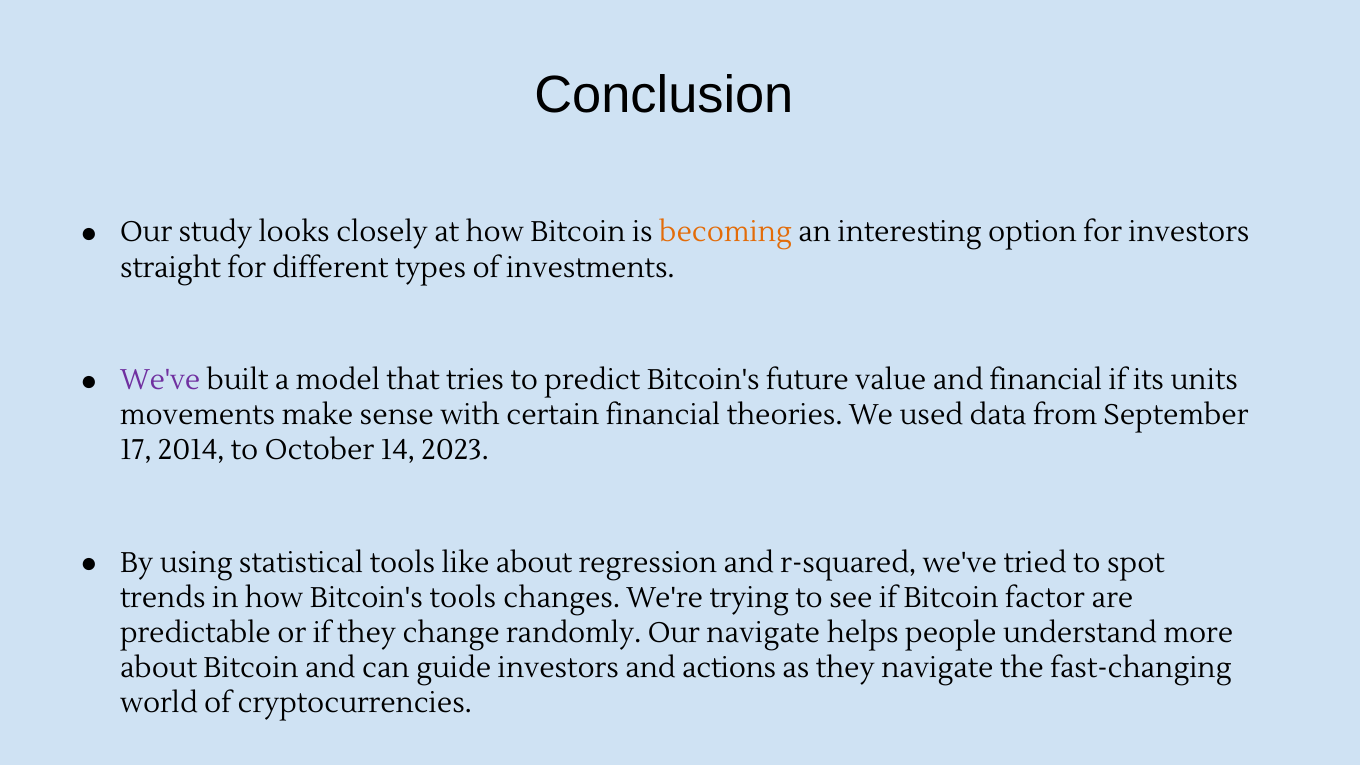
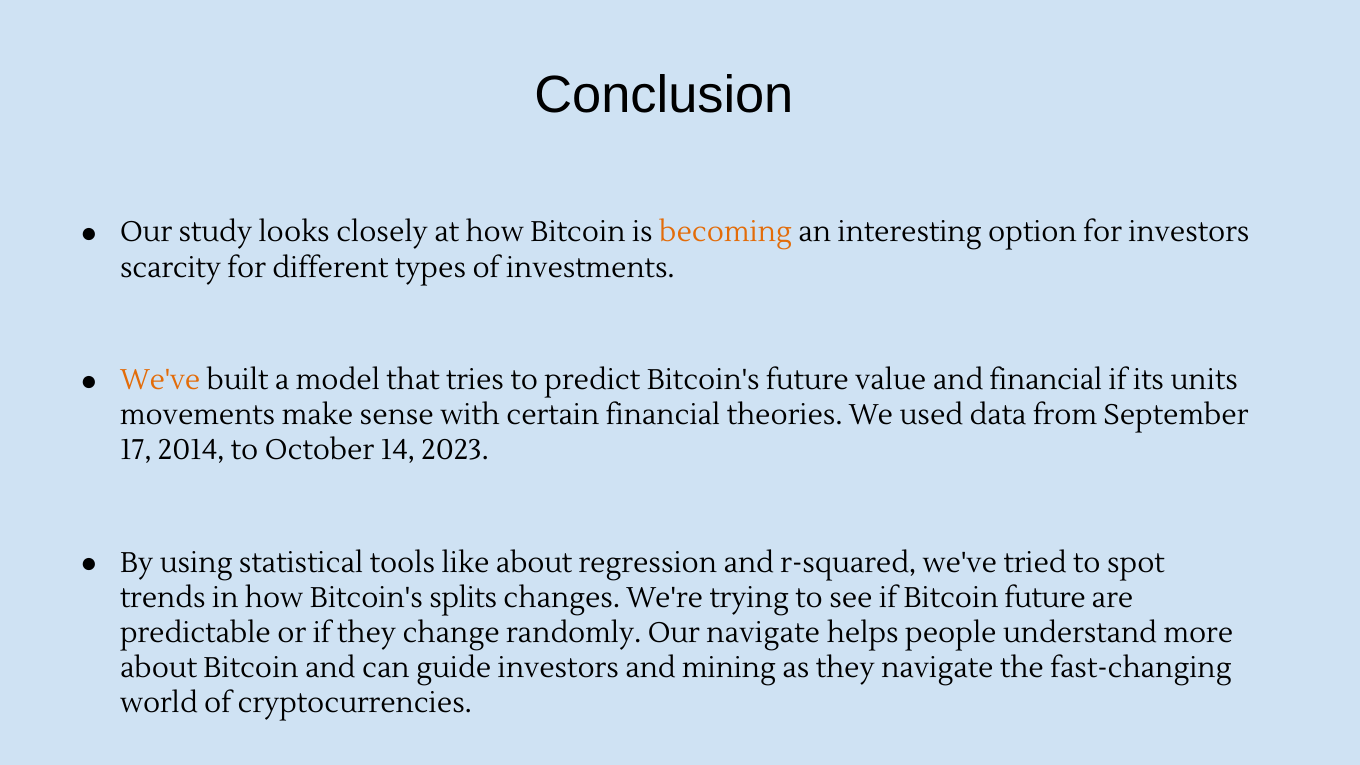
straight: straight -> scarcity (171, 268)
We've colour: purple -> orange (160, 380)
Bitcoin's tools: tools -> splits (463, 598)
Bitcoin factor: factor -> future (1045, 598)
actions: actions -> mining (729, 668)
